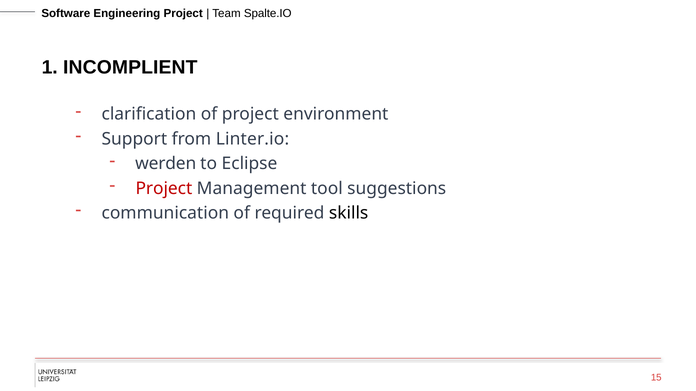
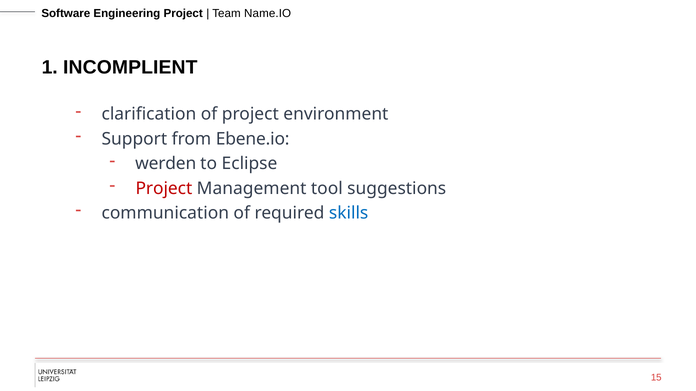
Spalte.IO: Spalte.IO -> Name.IO (268, 13)
Linter.io: Linter.io -> Ebene.io (253, 139)
skills colour: black -> blue (349, 213)
